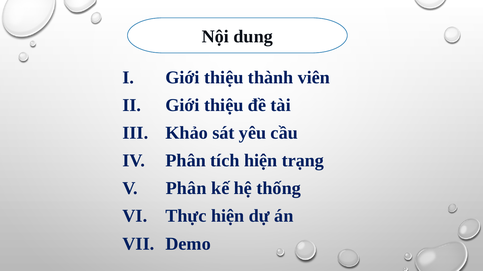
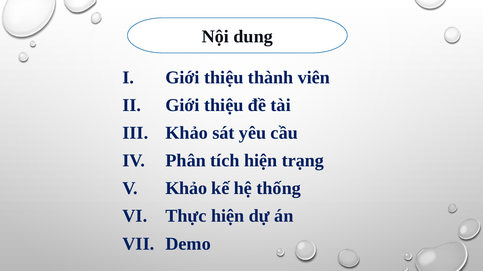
Phân: Phân -> Khảo (186, 189)
